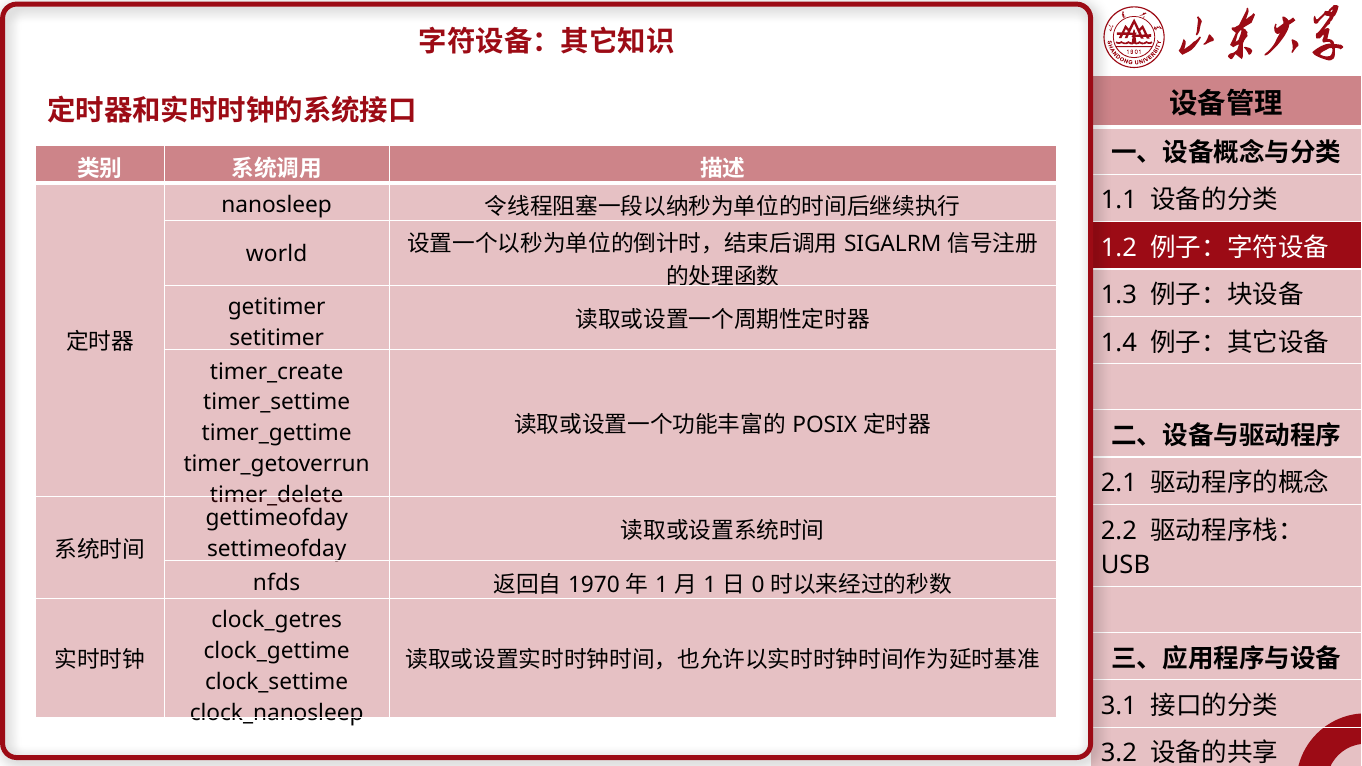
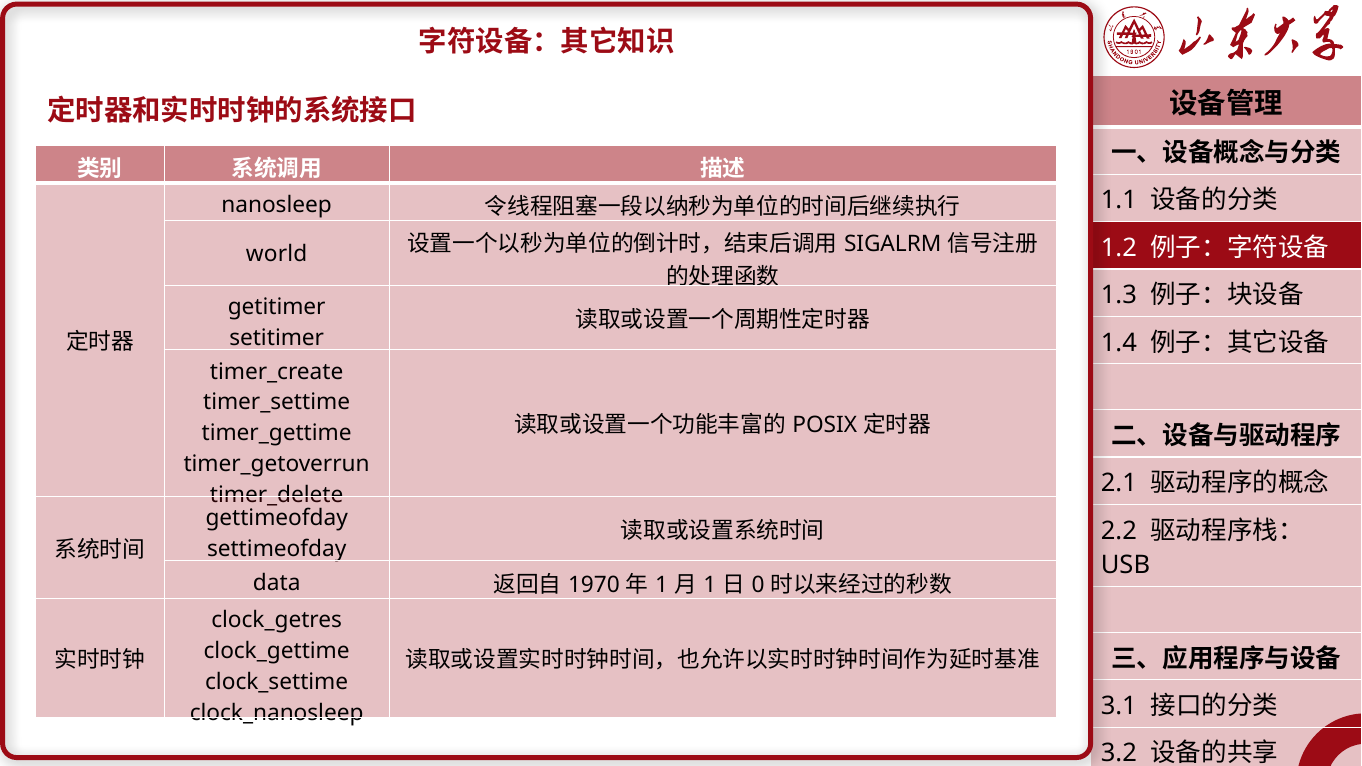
nfds: nfds -> data (277, 583)
